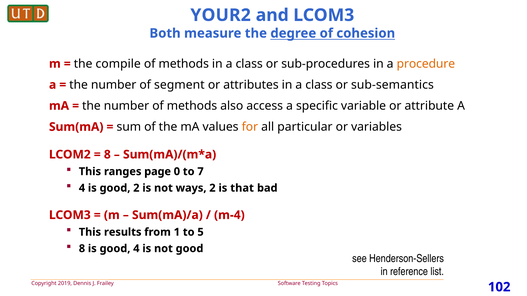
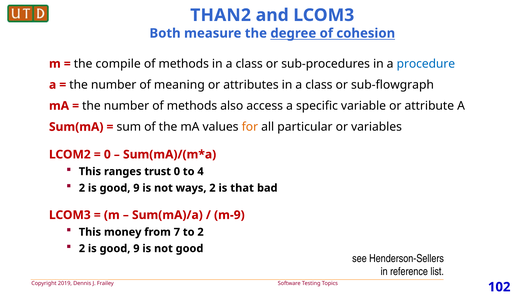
YOUR2: YOUR2 -> THAN2 (221, 15)
procedure colour: orange -> blue (426, 64)
segment: segment -> meaning (179, 85)
sub-semantics: sub-semantics -> sub-flowgraph (392, 85)
8: 8 -> 0 (107, 155)
page: page -> trust (158, 172)
7: 7 -> 4 (201, 172)
4: 4 -> 2 (82, 188)
2: 2 -> 9 (136, 188)
m-4: m-4 -> m-9 (229, 215)
results: results -> money (123, 232)
1: 1 -> 7 (177, 232)
to 5: 5 -> 2 (201, 232)
8: 8 -> 2 (82, 249)
4: 4 -> 9 (136, 249)
